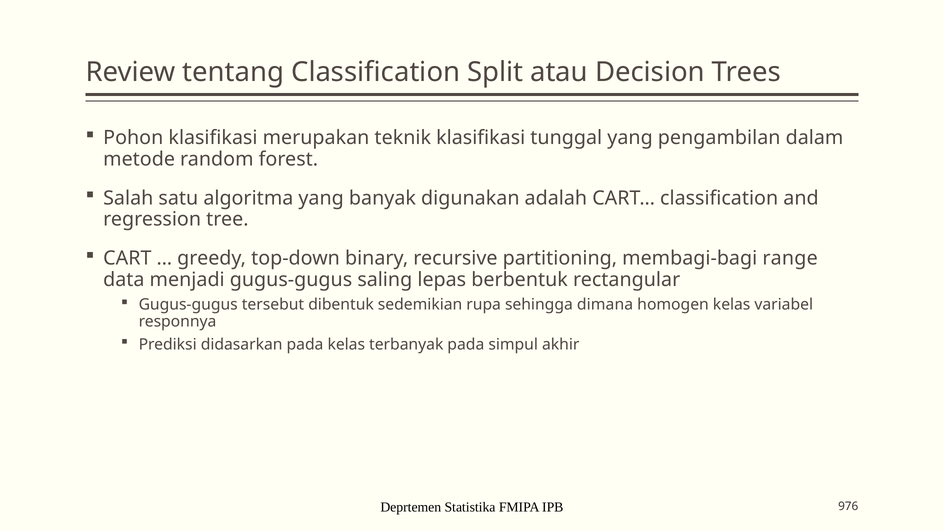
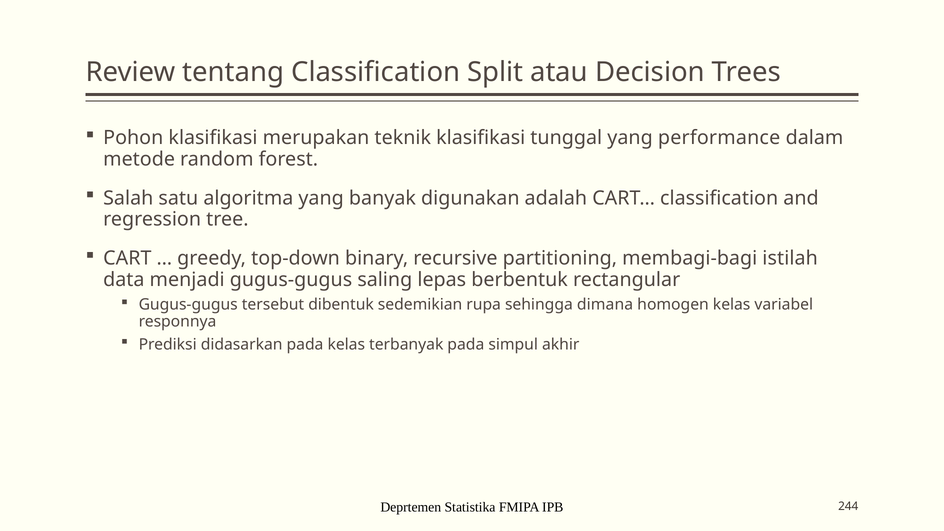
pengambilan: pengambilan -> performance (719, 138)
range: range -> istilah (790, 258)
976: 976 -> 244 (848, 506)
